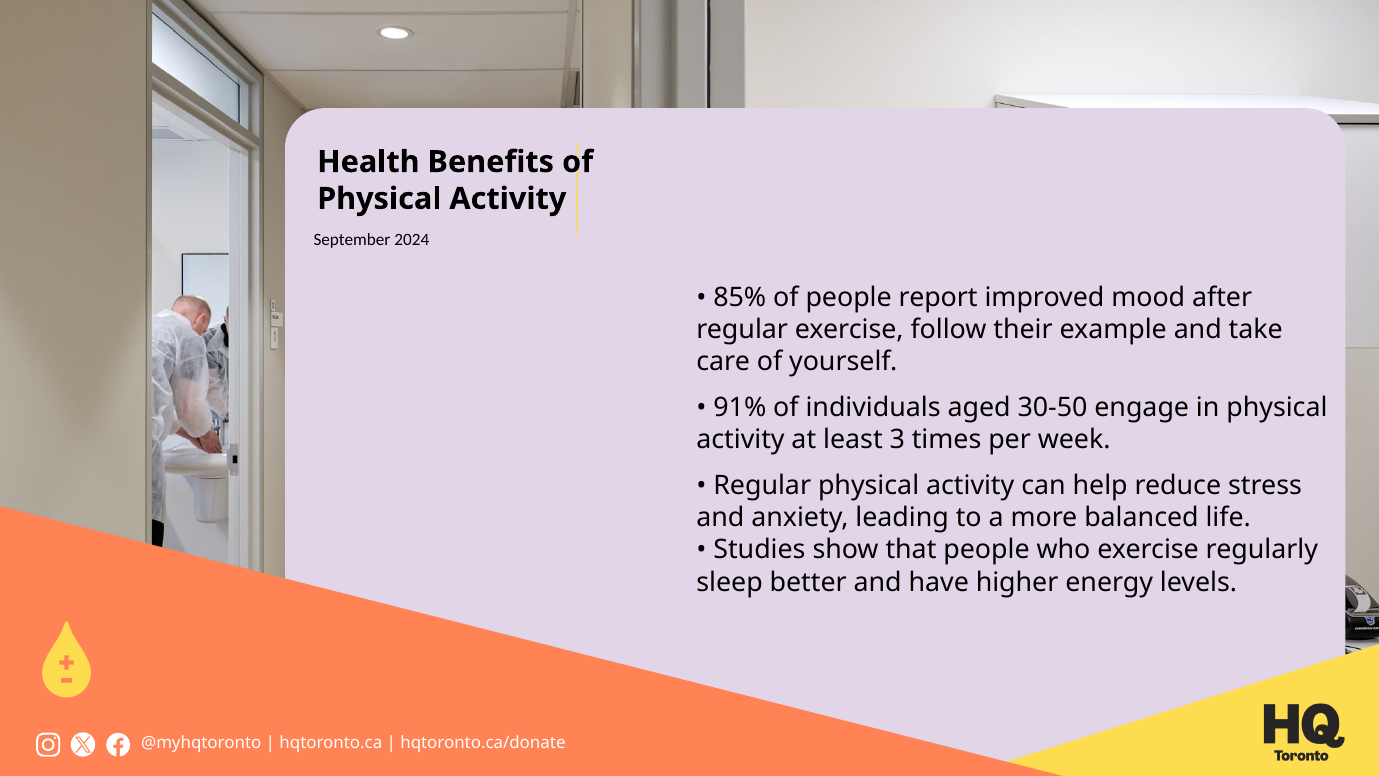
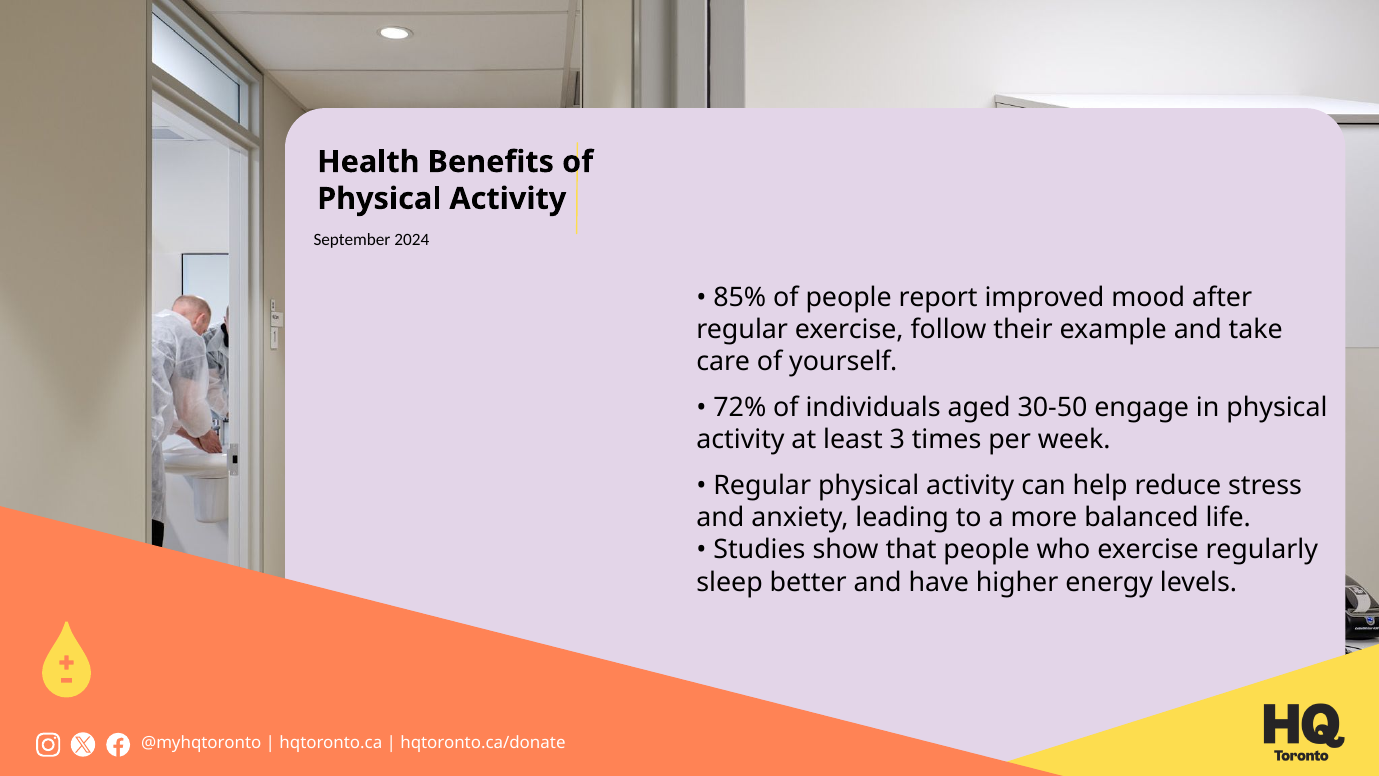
91%: 91% -> 72% (740, 407)
